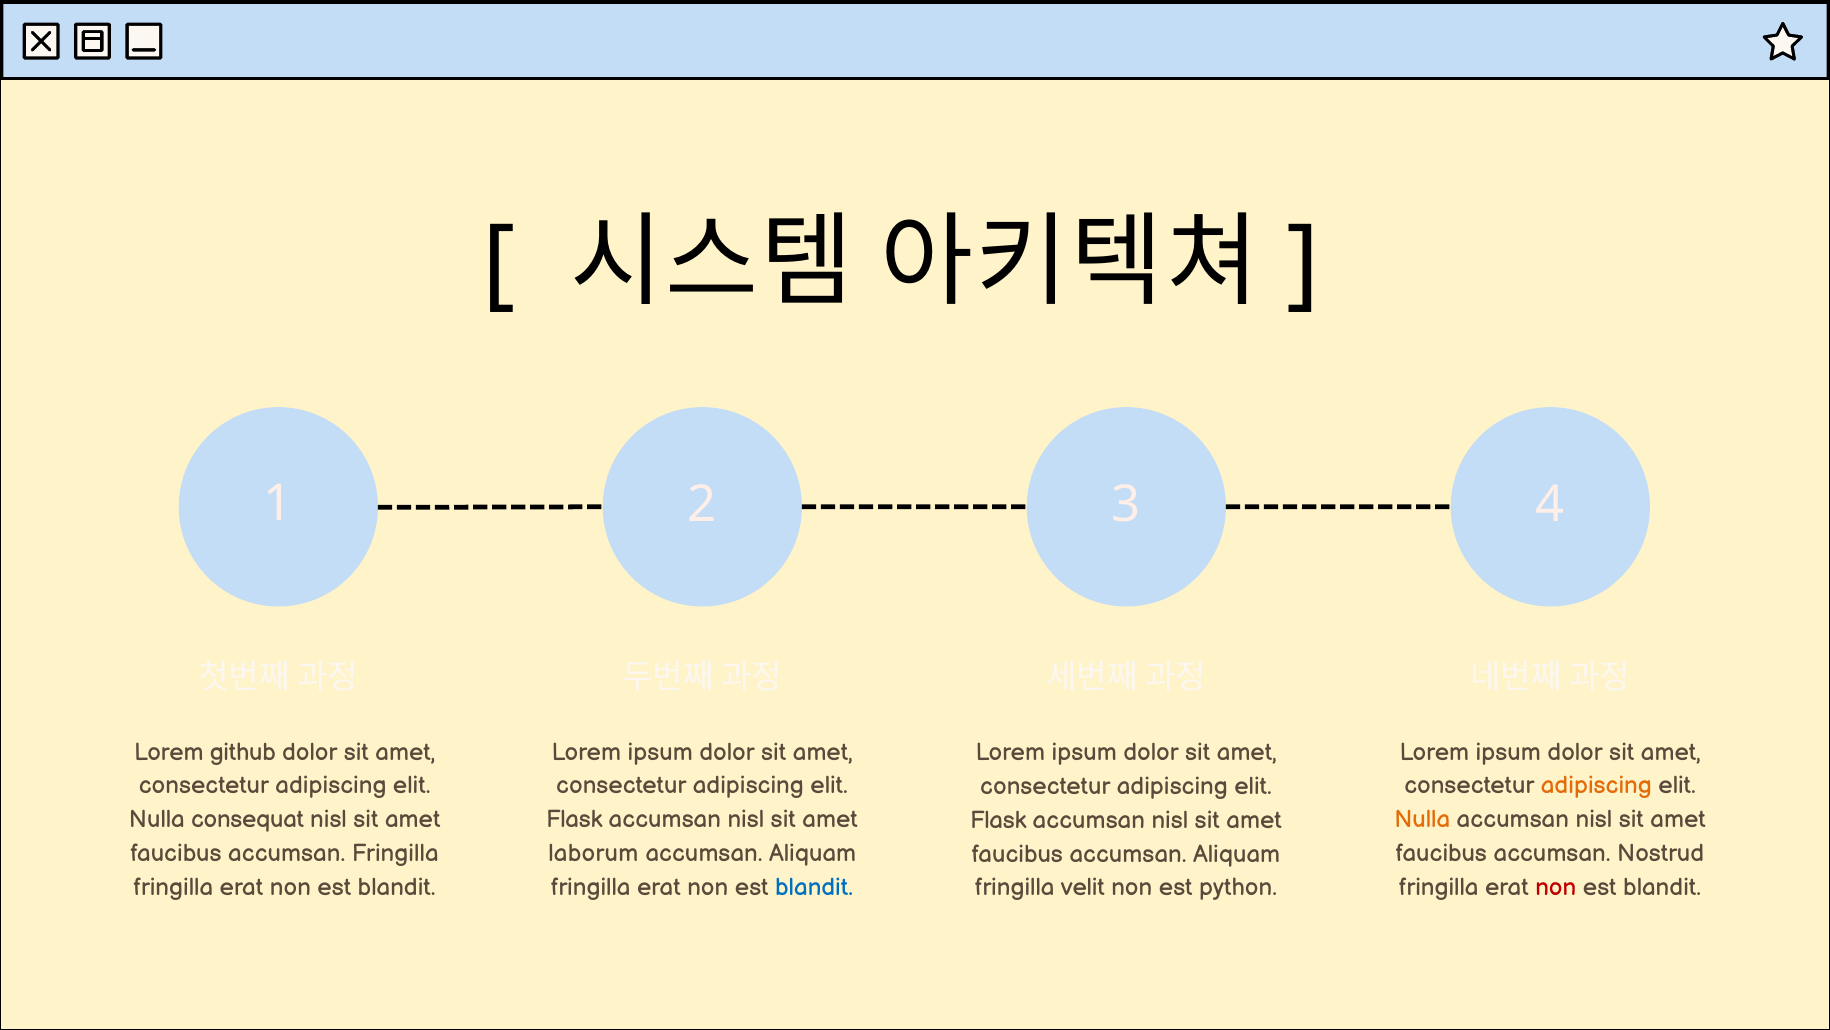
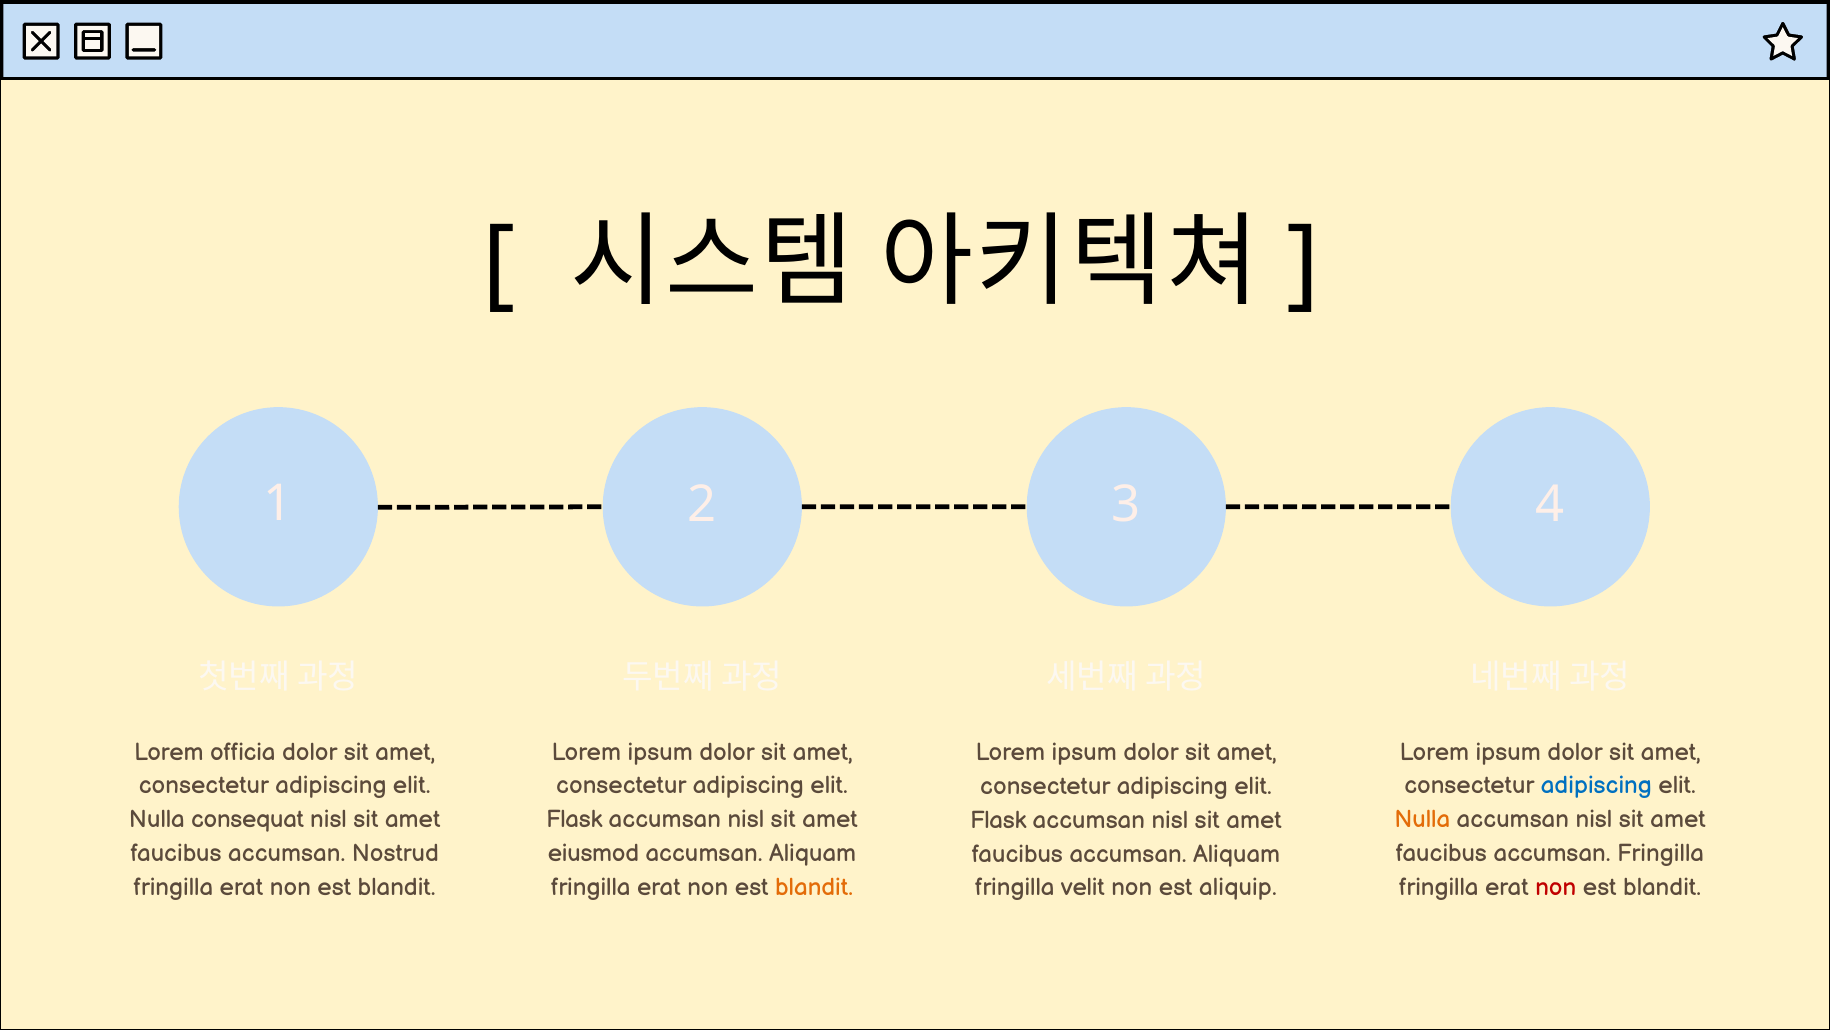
github: github -> officia (243, 752)
adipiscing colour: orange -> blue (1596, 786)
accumsan Fringilla: Fringilla -> Nostrud (395, 853)
laborum: laborum -> eiusmod (594, 853)
accumsan Nostrud: Nostrud -> Fringilla (1661, 853)
blandit colour: blue -> orange (814, 887)
python: python -> aliquip (1238, 887)
